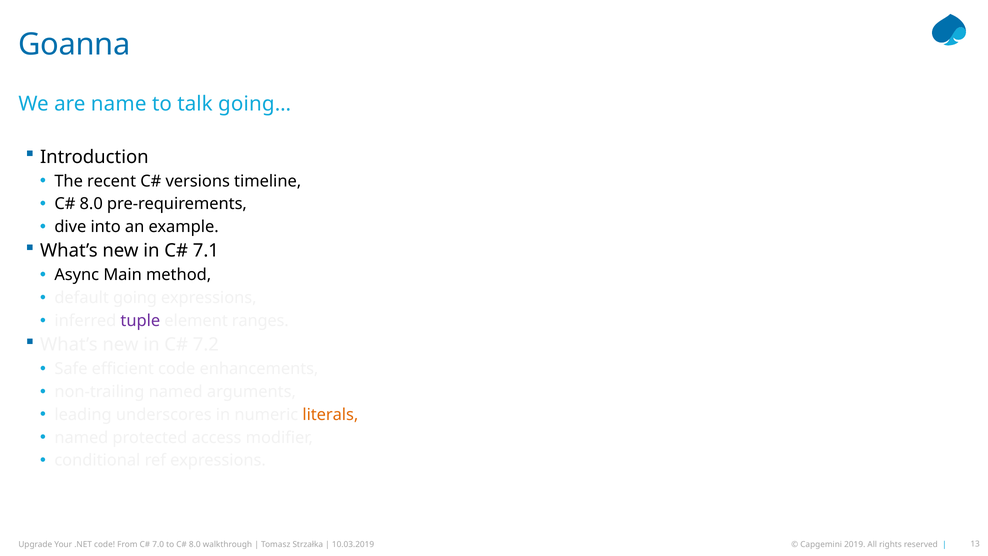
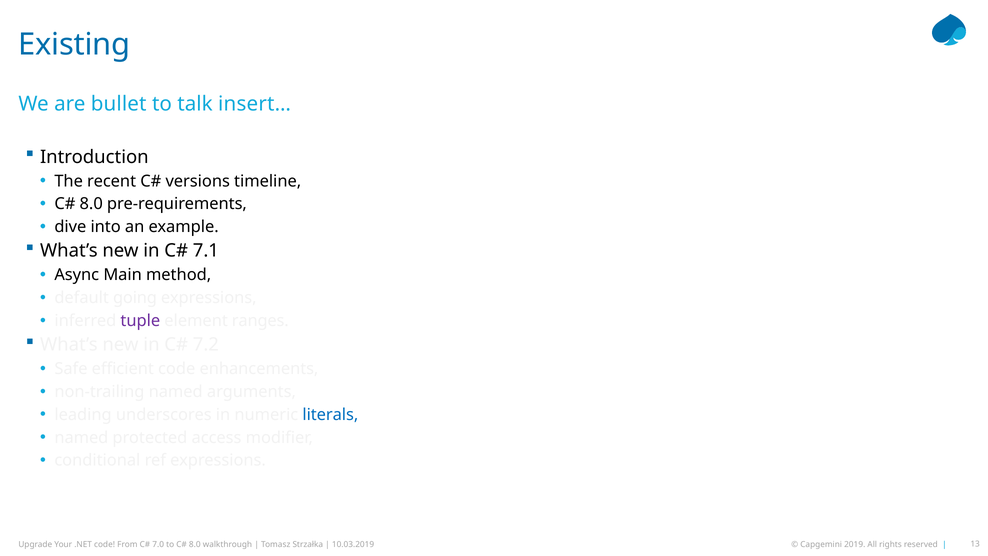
Goanna: Goanna -> Existing (74, 45)
name: name -> bullet (119, 104)
going…: going… -> insert… (255, 104)
literals colour: orange -> blue (330, 415)
